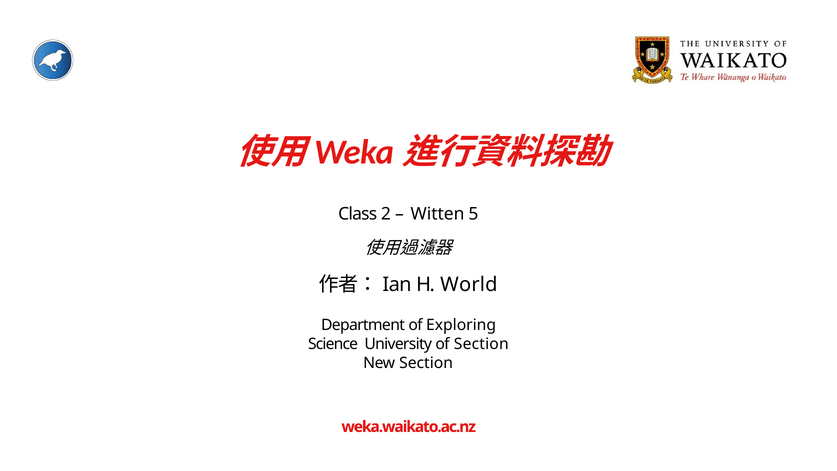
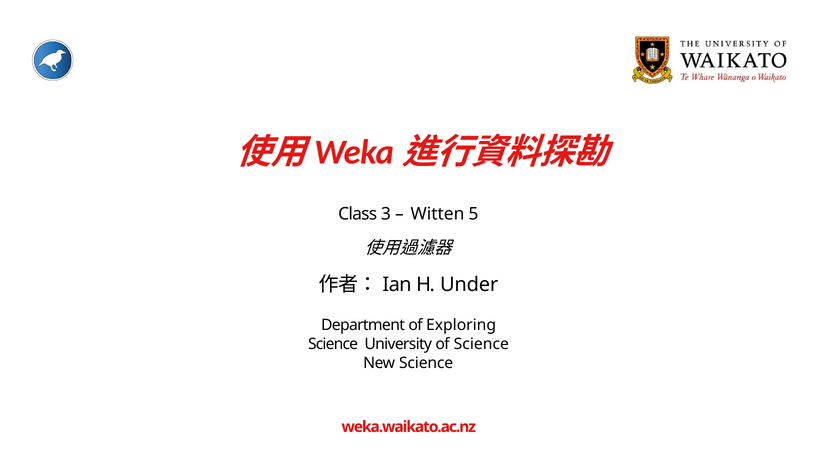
2: 2 -> 3 (386, 214)
World: World -> Under (469, 284)
of Section: Section -> Science (481, 344)
New Section: Section -> Science (426, 363)
